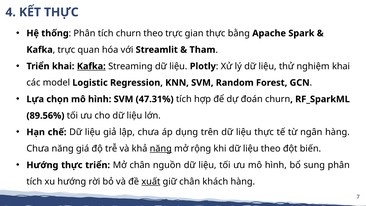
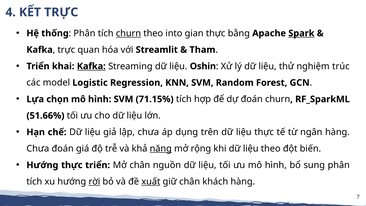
KẾT THỰC: THỰC -> TRỰC (61, 12)
churn underline: none -> present (128, 33)
theo trực: trực -> into (174, 33)
Spark underline: none -> present (301, 33)
Plotly: Plotly -> Oshin (203, 66)
nghiệm khai: khai -> trúc (341, 66)
47.31%: 47.31% -> 71.15% (155, 99)
89.56%: 89.56% -> 51.66% (45, 116)
Chưa năng: năng -> đoán (63, 149)
rời underline: none -> present (94, 181)
